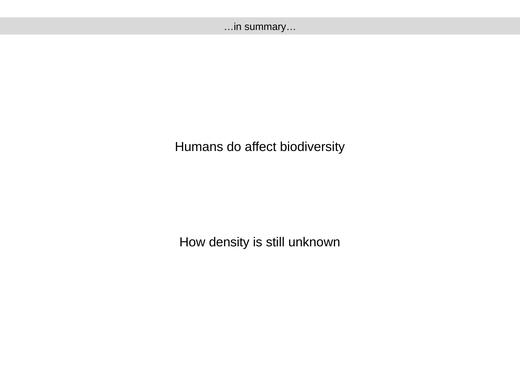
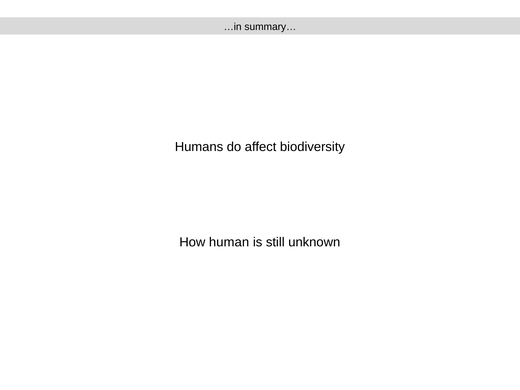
density: density -> human (229, 242)
